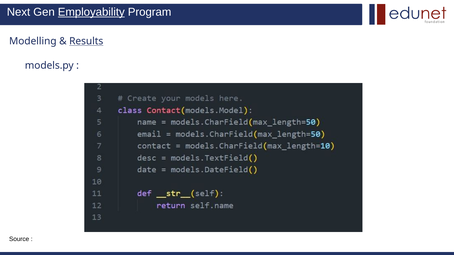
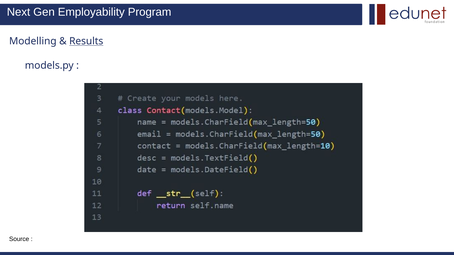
Employability underline: present -> none (91, 12)
